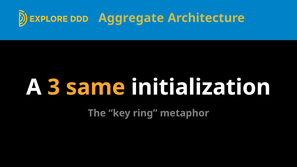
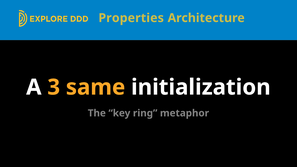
Aggregate: Aggregate -> Properties (131, 18)
